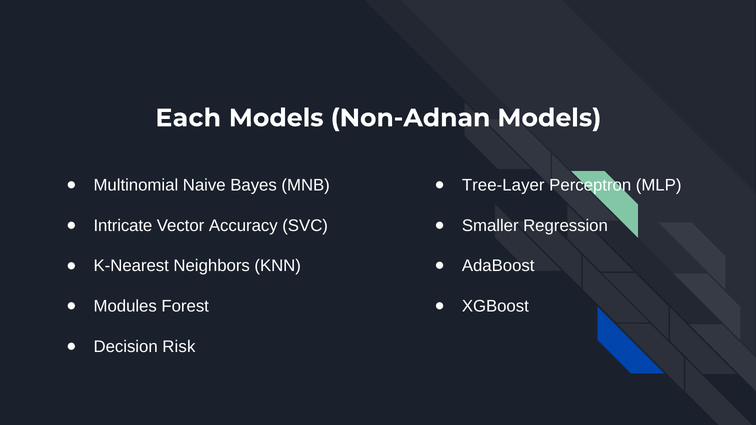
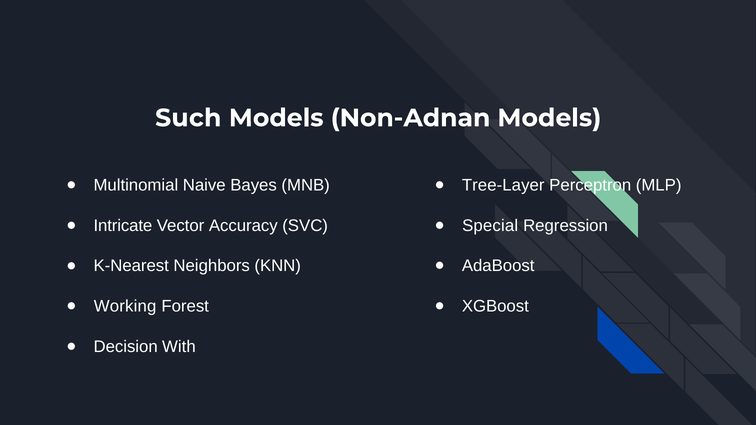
Each: Each -> Such (188, 118)
Smaller: Smaller -> Special (490, 226)
Modules: Modules -> Working (125, 306)
Risk: Risk -> With (179, 347)
